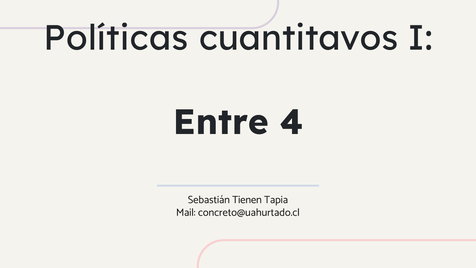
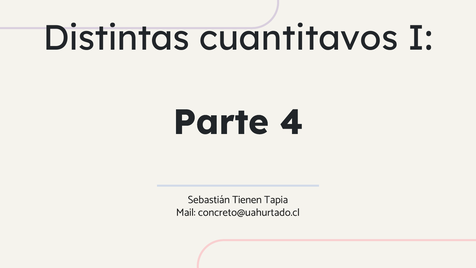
Políticas: Políticas -> Distintas (116, 38)
Entre: Entre -> Parte (221, 122)
